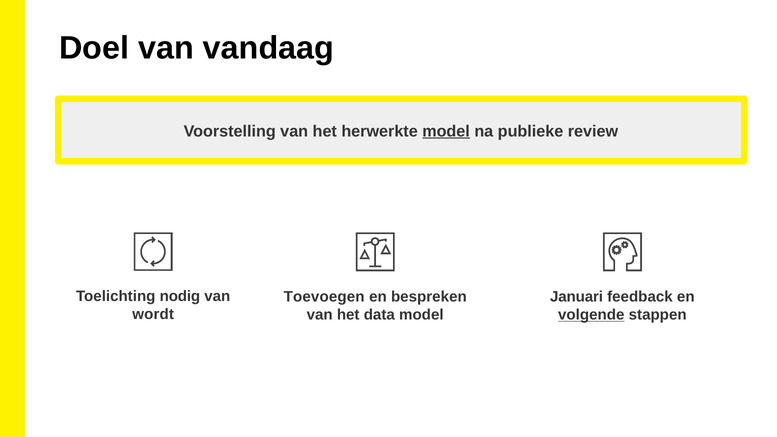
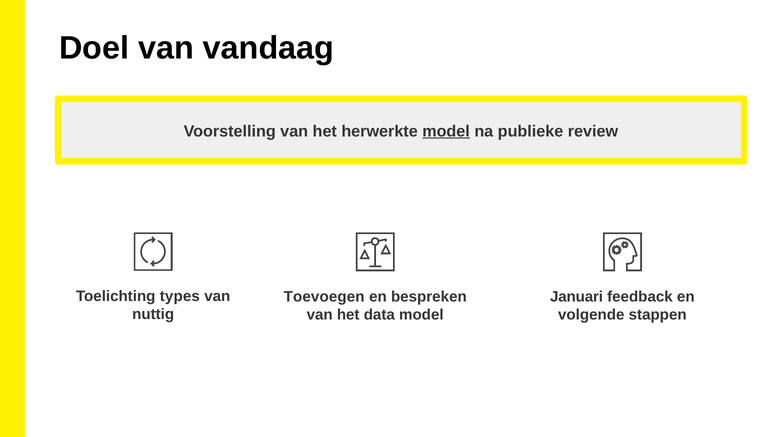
nodig: nodig -> types (180, 296)
wordt: wordt -> nuttig (153, 315)
volgende underline: present -> none (591, 315)
